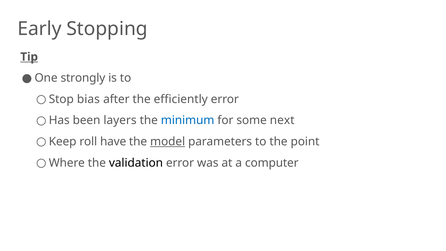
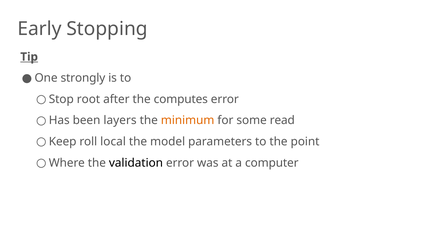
bias: bias -> root (88, 99)
efficiently: efficiently -> computes (181, 99)
minimum colour: blue -> orange (188, 120)
next: next -> read (282, 120)
have: have -> local (113, 142)
model underline: present -> none (168, 142)
